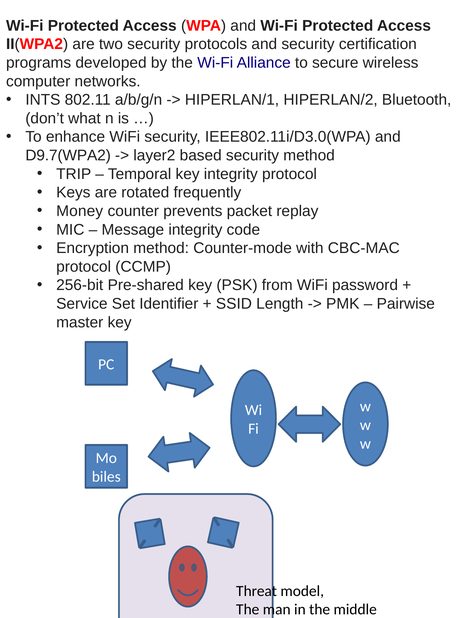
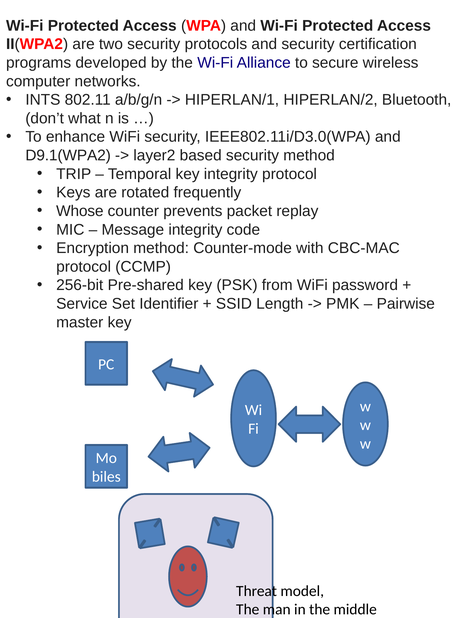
D9.7(WPA2: D9.7(WPA2 -> D9.1(WPA2 (68, 155)
Money: Money -> Whose (80, 211)
